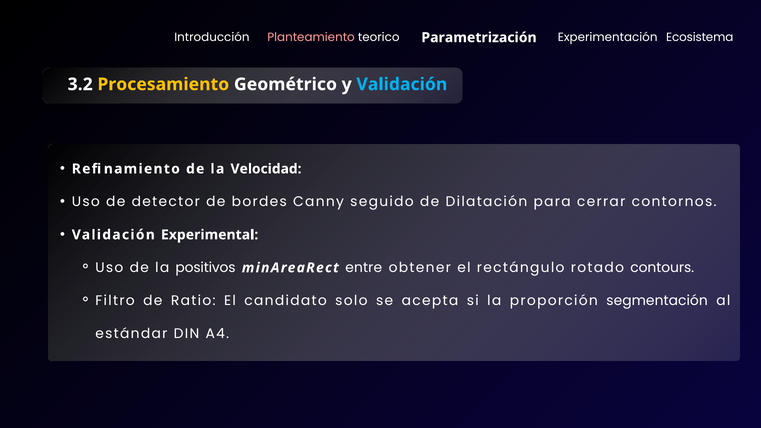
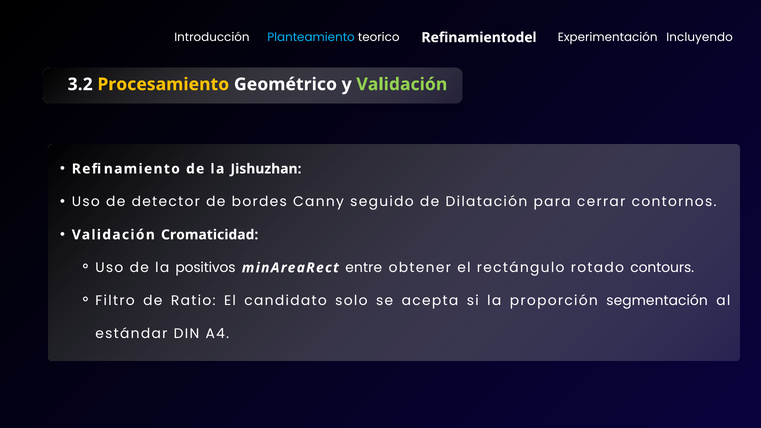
Planteamiento colour: pink -> light blue (311, 37)
Parametrización: Parametrización -> Refinamientodel (479, 38)
Ecosistema: Ecosistema -> Incluyendo (700, 37)
Validación colour: light blue -> light green (402, 84)
Velocidad: Velocidad -> Jishuzhan (266, 169)
Experimental: Experimental -> Cromaticidad (210, 235)
